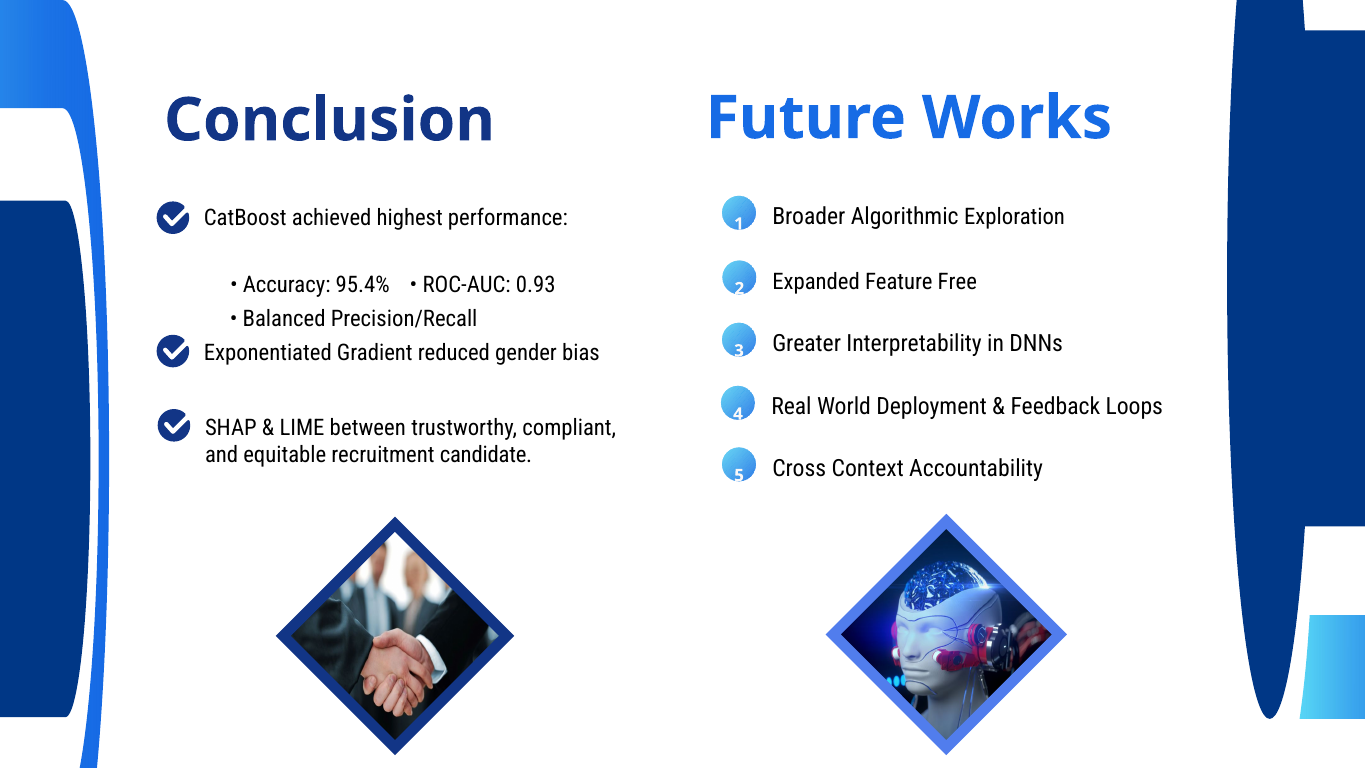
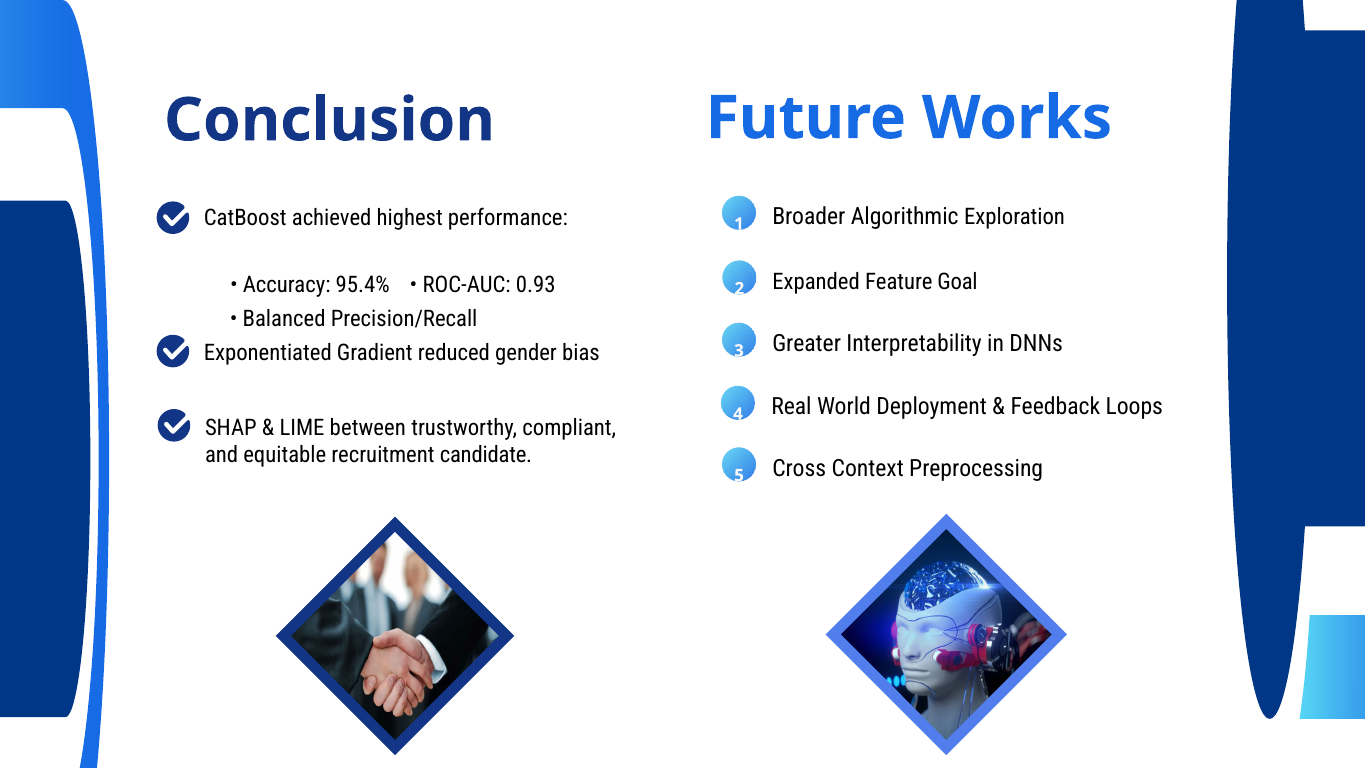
Free: Free -> Goal (958, 281)
Accountability: Accountability -> Preprocessing (976, 468)
